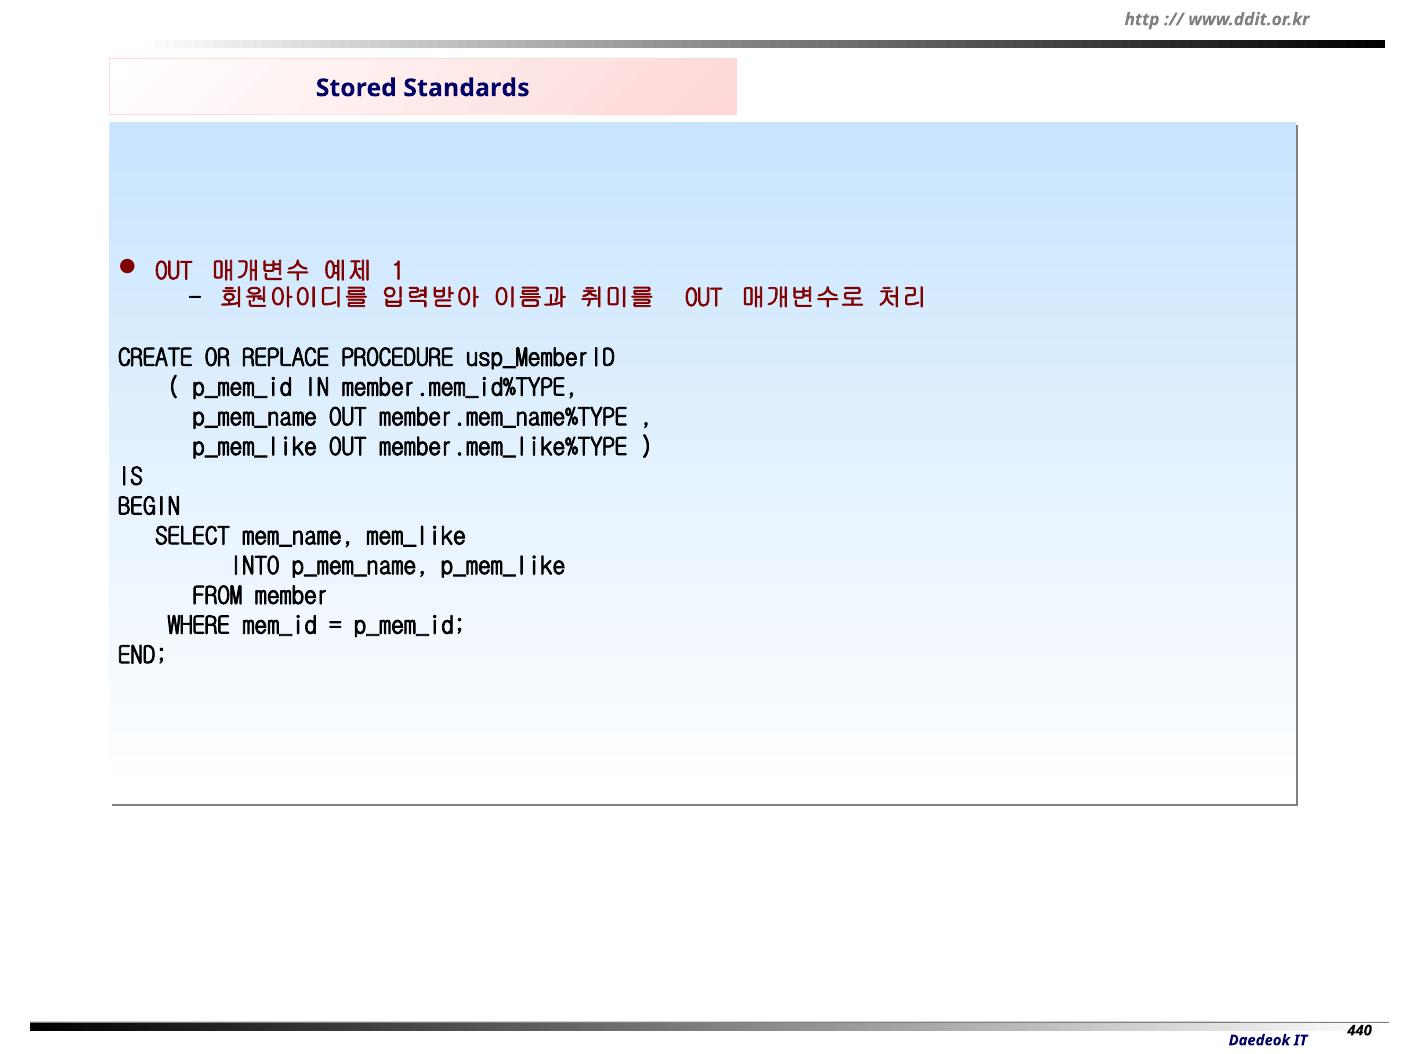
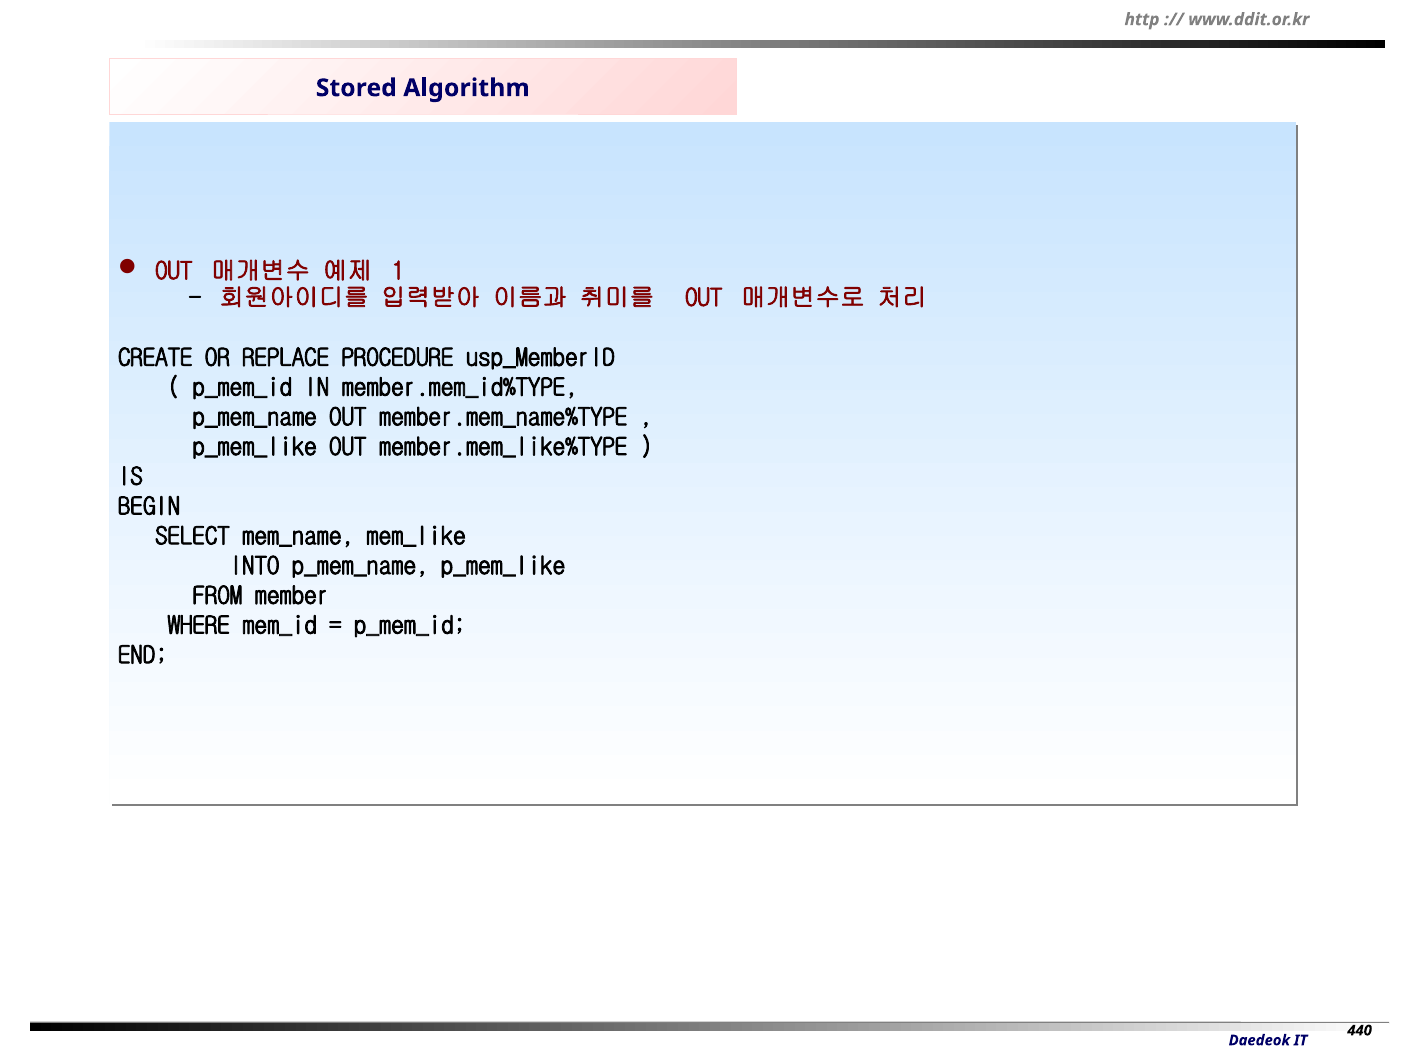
Standards: Standards -> Algorithm (466, 88)
